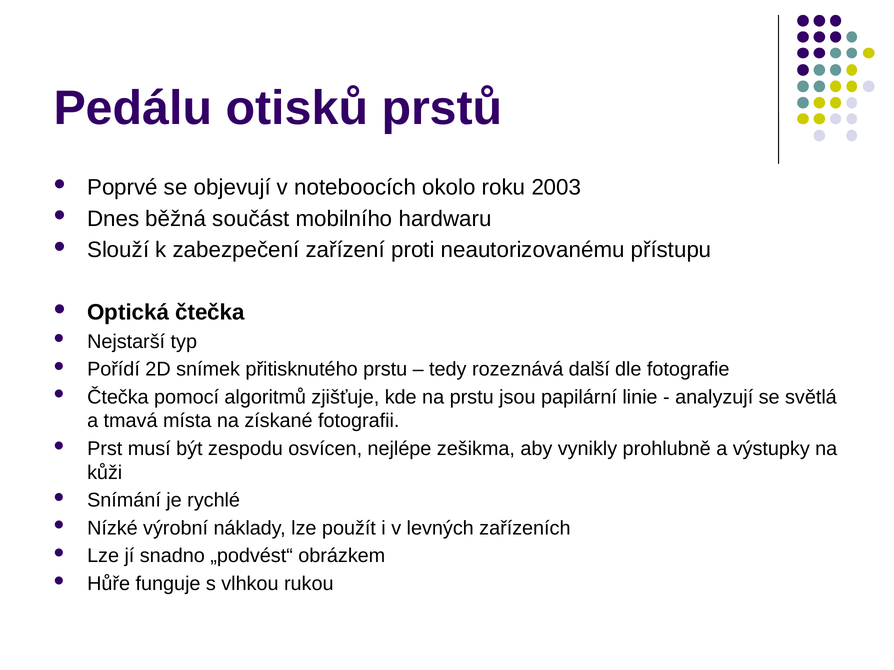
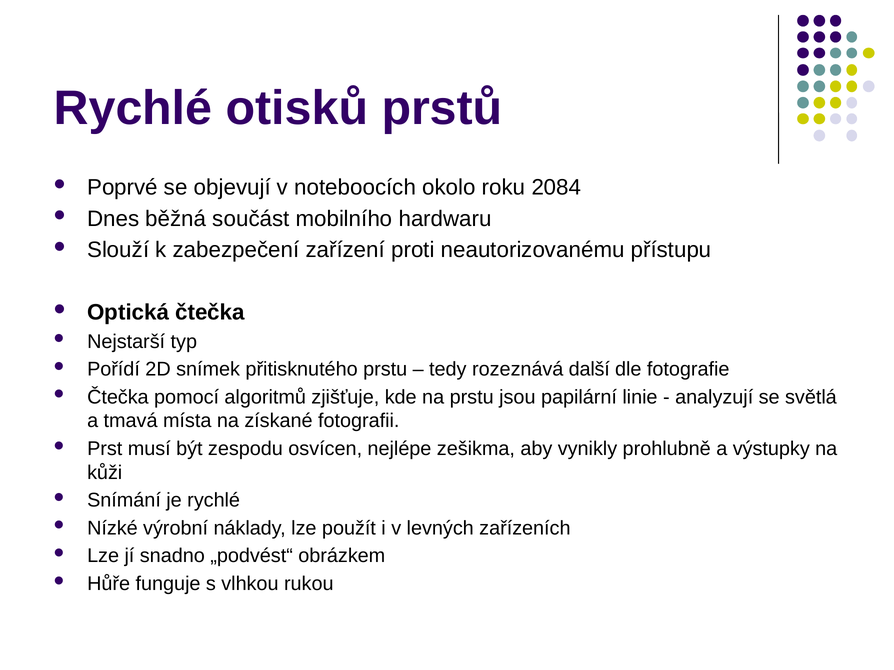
Pedálu: Pedálu -> Rychlé (133, 108)
2003: 2003 -> 2084 (556, 188)
